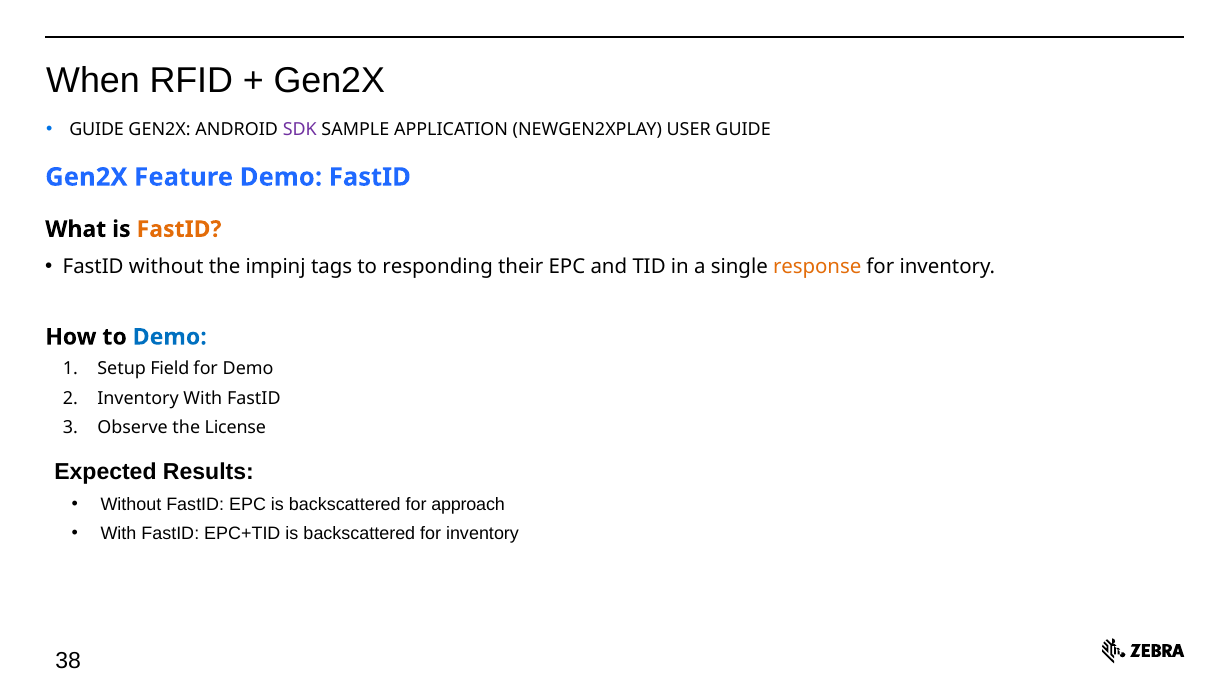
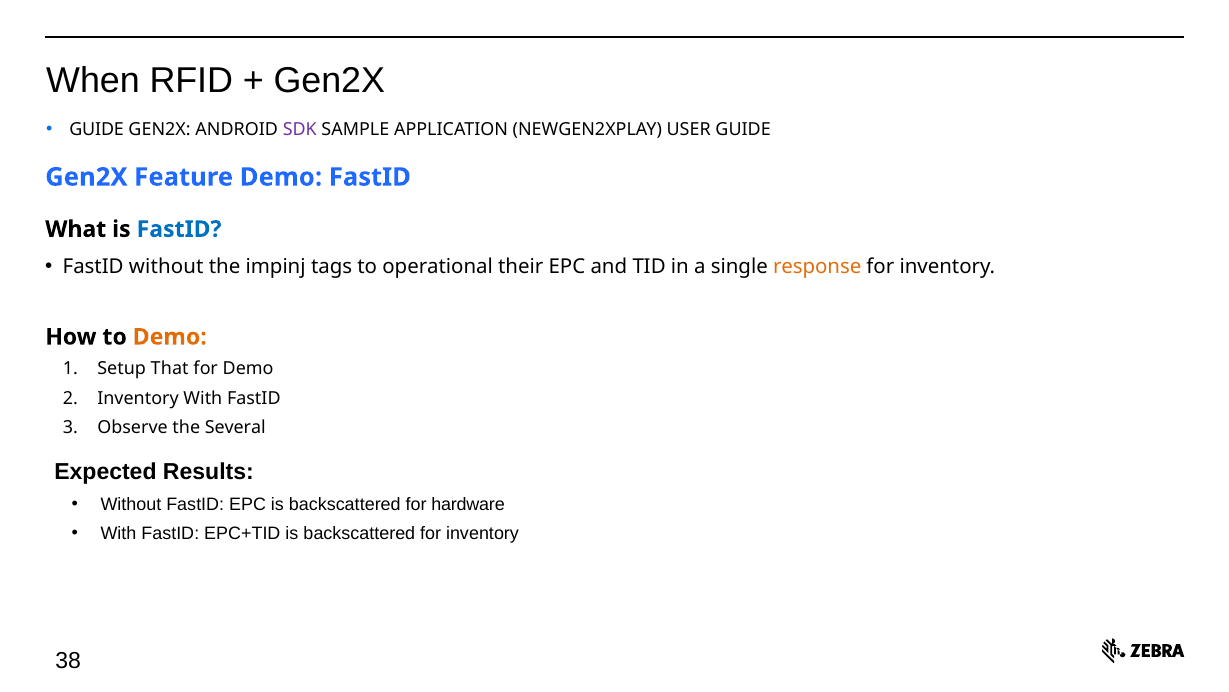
FastID colour: orange -> blue (179, 229)
responding: responding -> operational (438, 266)
Demo colour: blue -> orange (170, 337)
Field: Field -> That (170, 368)
License: License -> Several (235, 427)
approach: approach -> hardware (468, 504)
